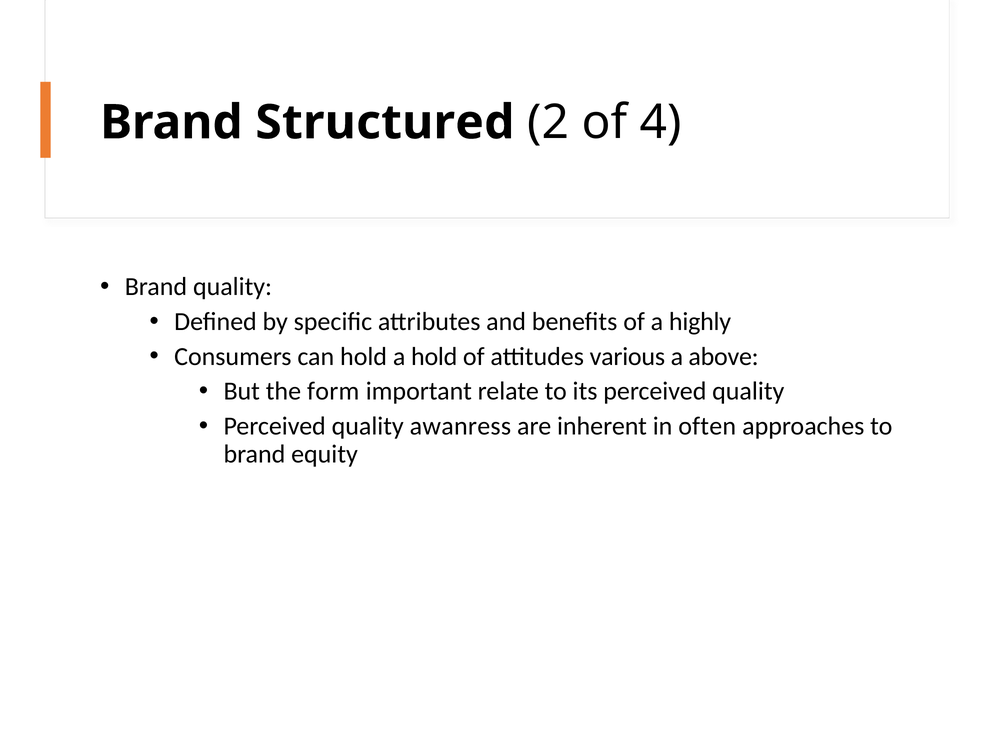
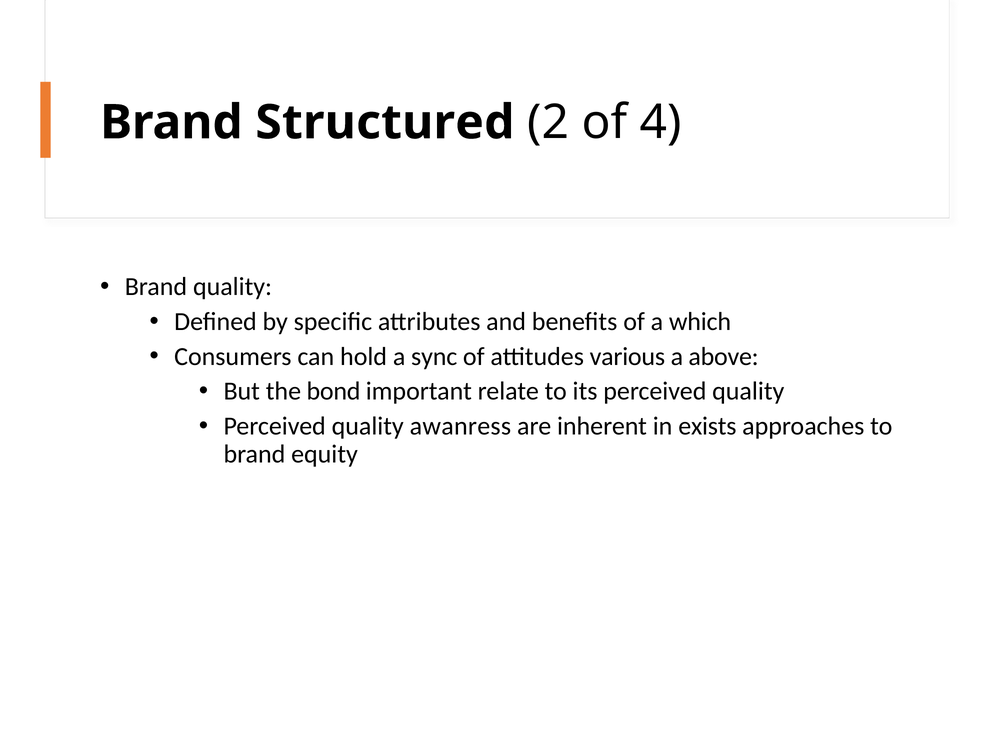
highly: highly -> which (700, 322)
a hold: hold -> sync (434, 357)
form: form -> bond (334, 391)
often: often -> exists (707, 426)
